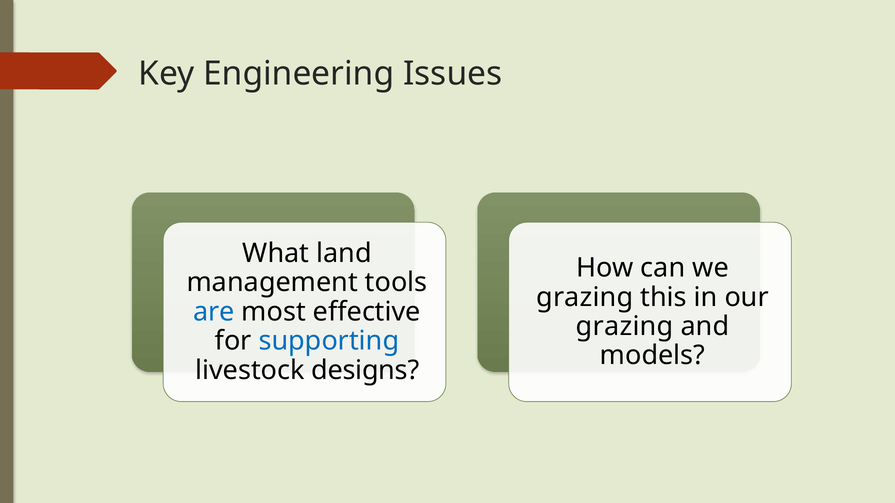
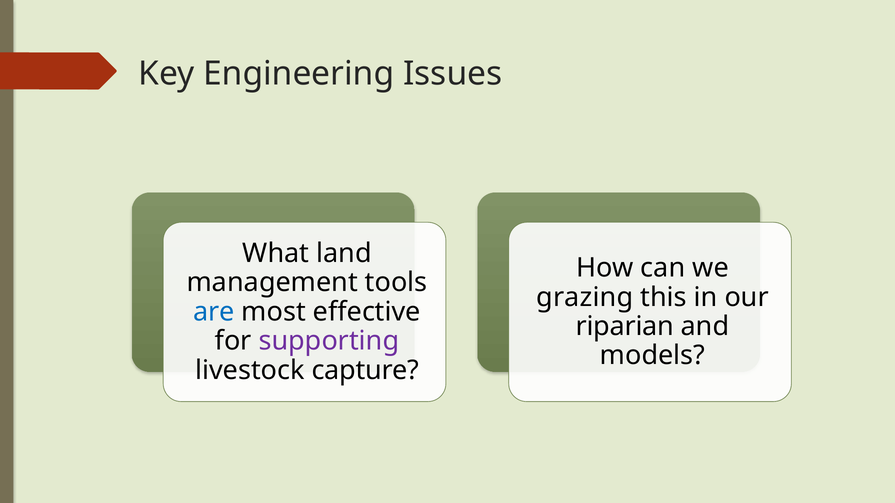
grazing: grazing -> riparian (625, 327)
supporting colour: blue -> purple (329, 341)
designs: designs -> capture (365, 370)
